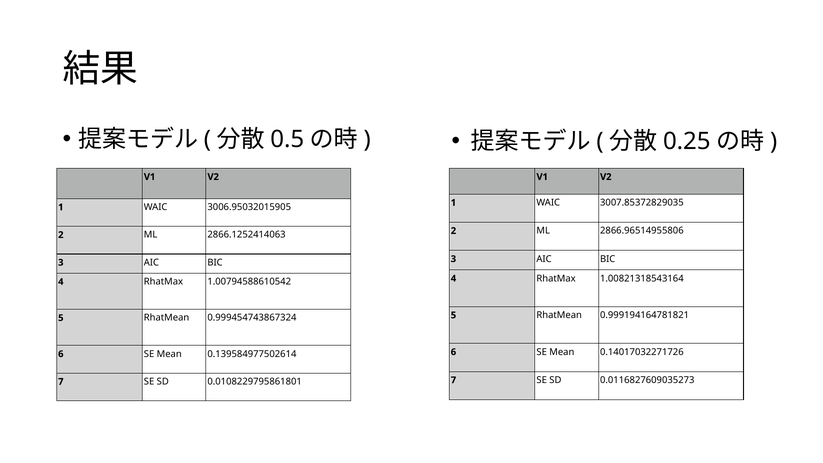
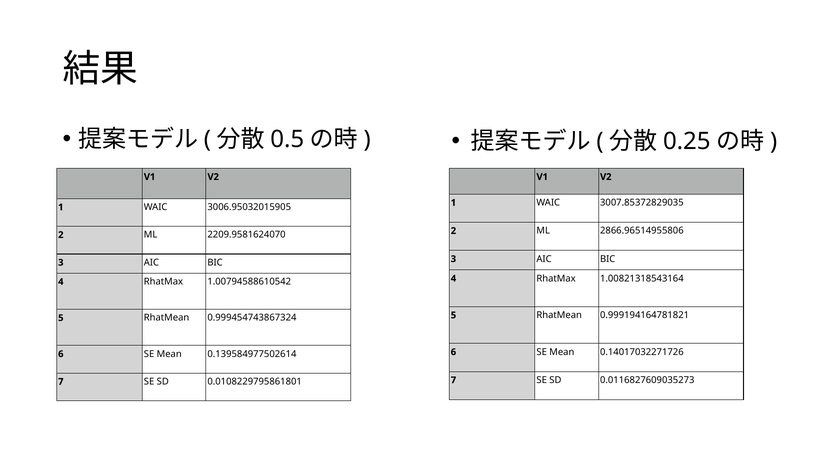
2866.1252414063: 2866.1252414063 -> 2209.9581624070 (247, 235)
